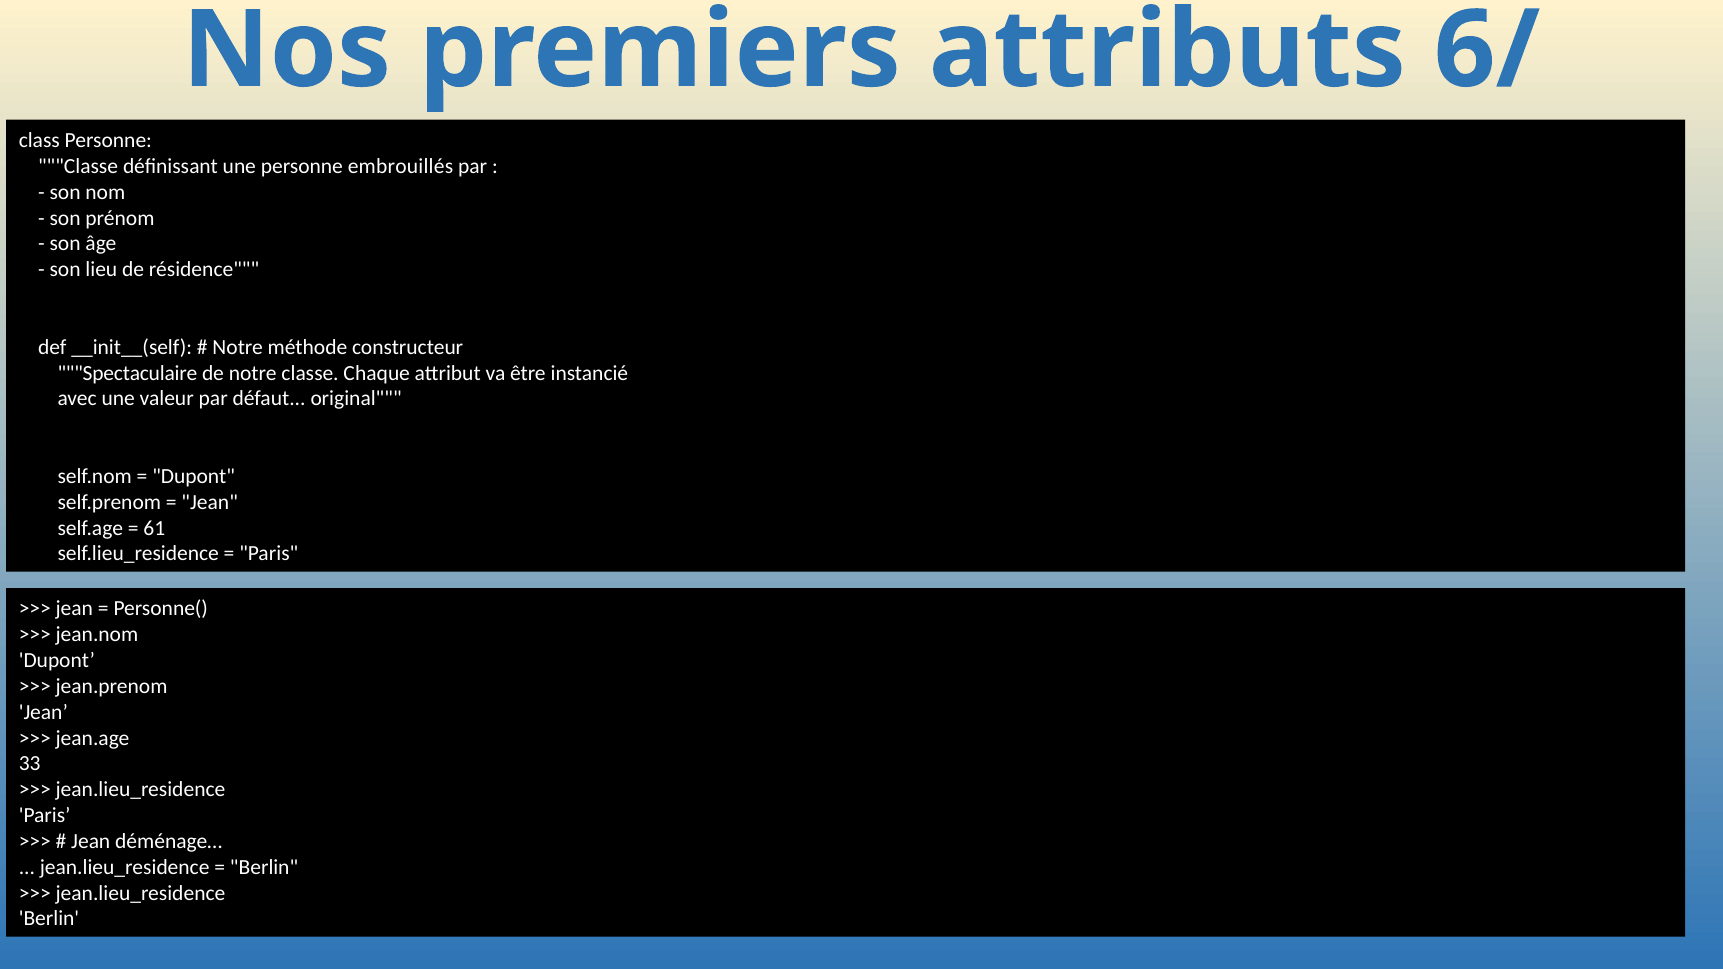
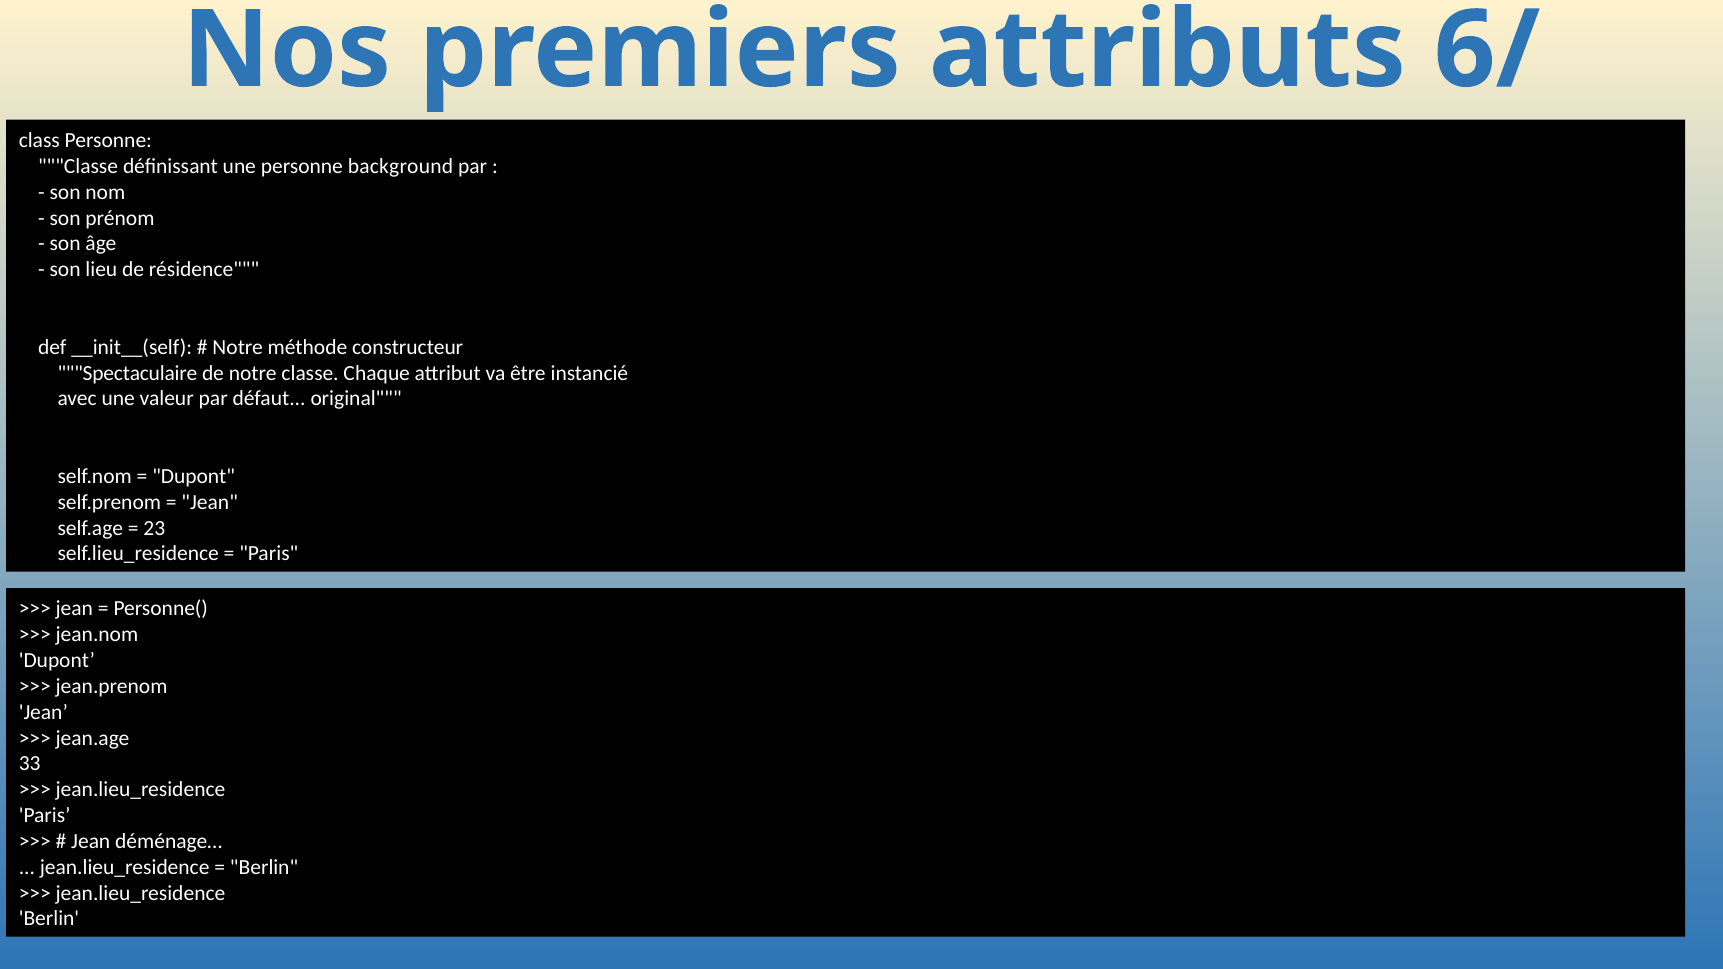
embrouillés: embrouillés -> background (400, 166)
61: 61 -> 23 (154, 528)
